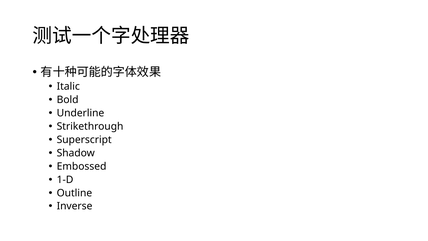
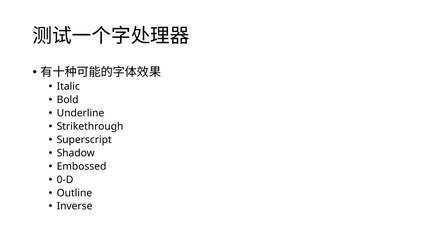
1-D: 1-D -> 0-D (65, 179)
